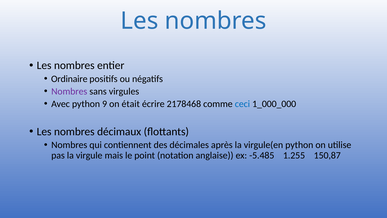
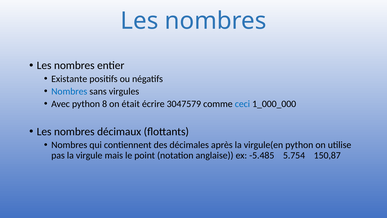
Ordinaire: Ordinaire -> Existante (69, 79)
Nombres colour: purple -> blue (69, 91)
9: 9 -> 8 (105, 104)
2178468: 2178468 -> 3047579 (184, 104)
1.255: 1.255 -> 5.754 (294, 155)
